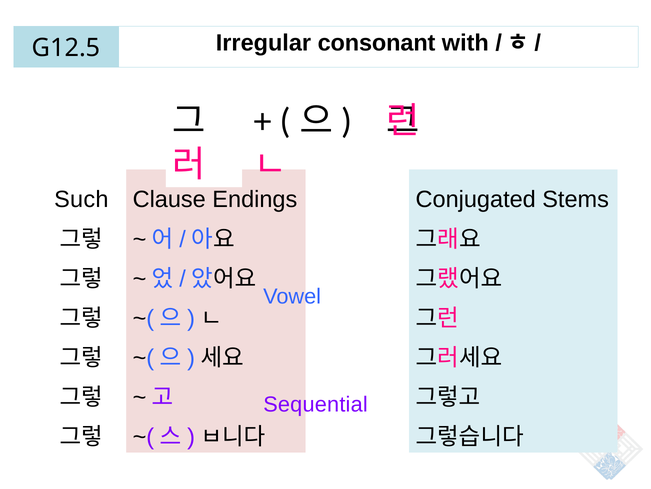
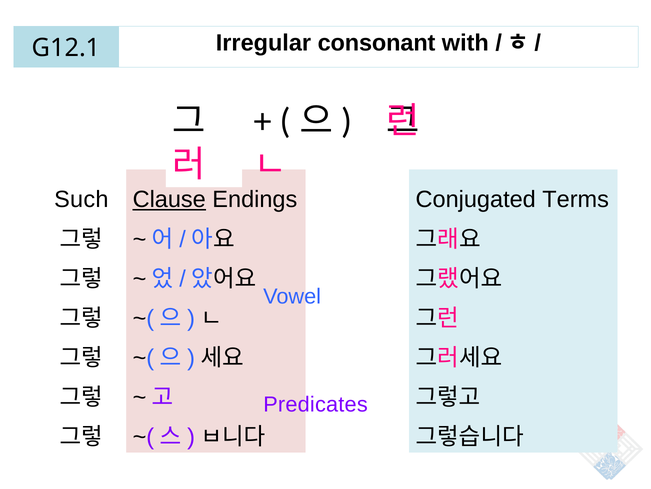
G12.5: G12.5 -> G12.1 (66, 48)
Clause underline: none -> present (169, 199)
Stems: Stems -> Terms (576, 199)
Sequential: Sequential -> Predicates (316, 404)
